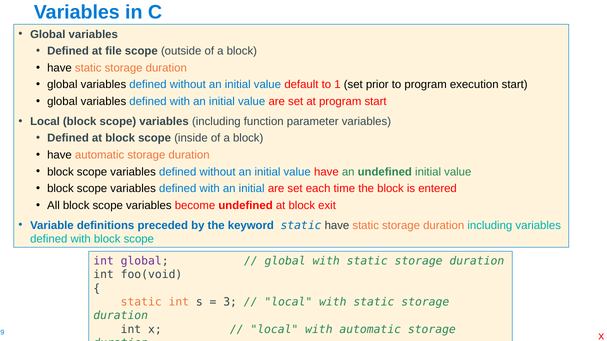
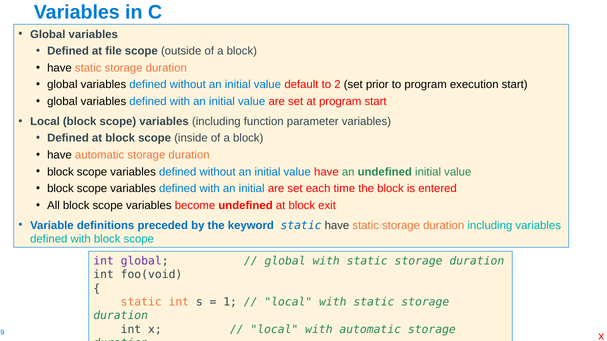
1: 1 -> 2 (337, 85)
3: 3 -> 1 (230, 302)
